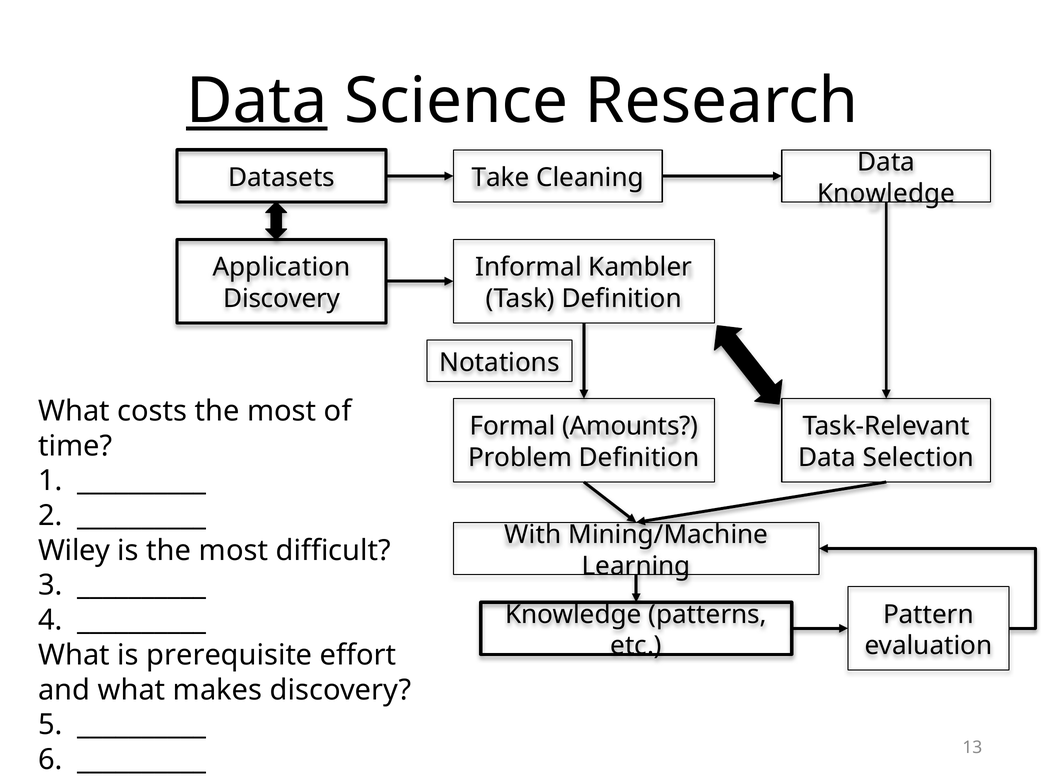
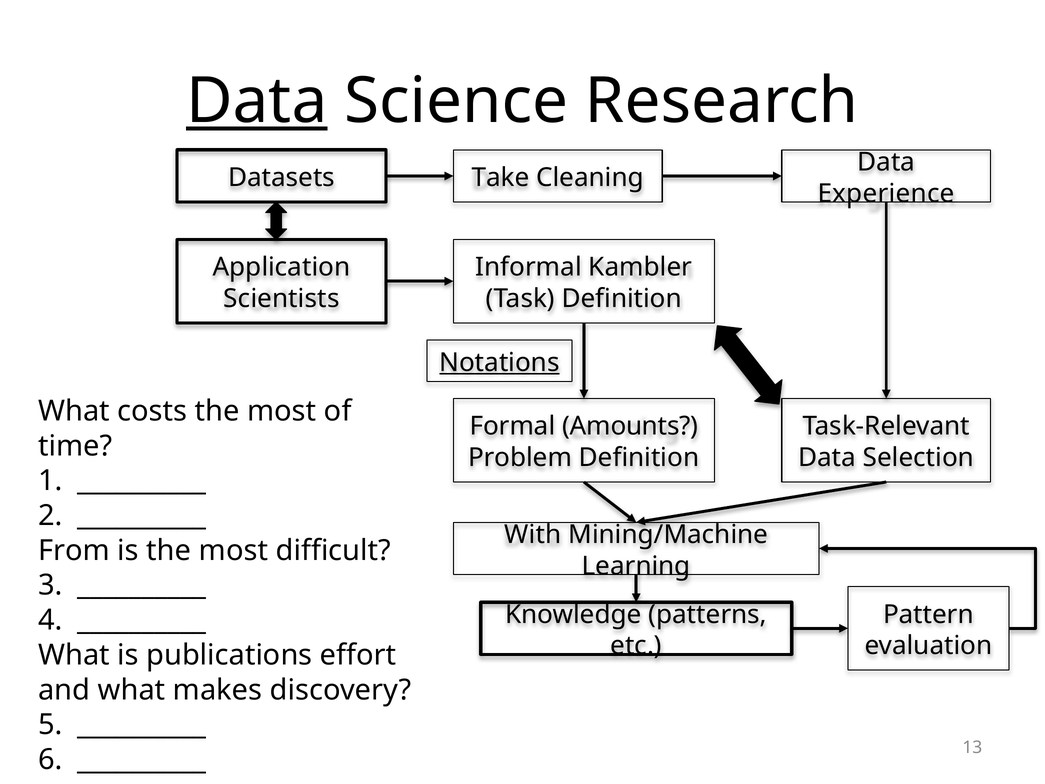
Knowledge: Knowledge -> Experience (886, 193)
Discovery: Discovery -> Scientists (281, 299)
Notations underline: none -> present (499, 362)
Wiley: Wiley -> From (74, 550)
prerequisite: prerequisite -> publications (229, 655)
